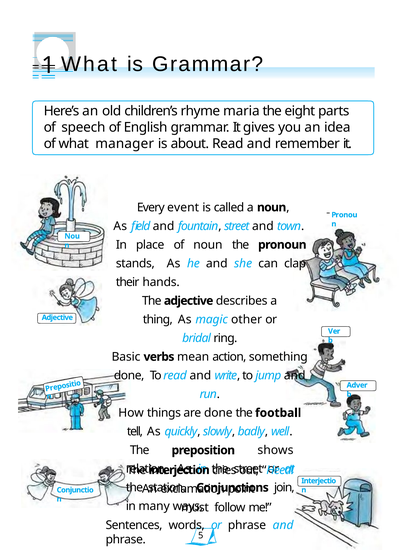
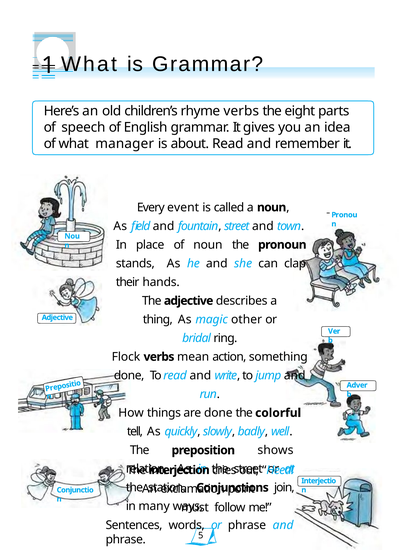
rhyme maria: maria -> verbs (241, 111)
Basic: Basic -> Flock (126, 356)
football: football -> colorful (278, 413)
